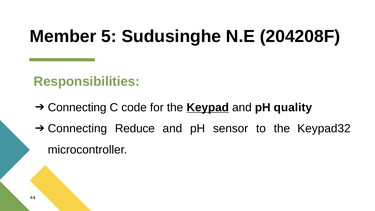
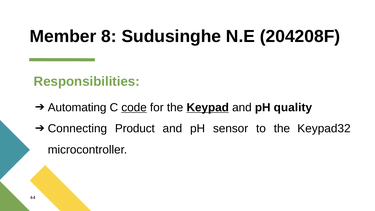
5: 5 -> 8 (109, 36)
Connecting: Connecting -> Automating (77, 107)
code underline: none -> present (134, 107)
Reduce: Reduce -> Product (135, 129)
